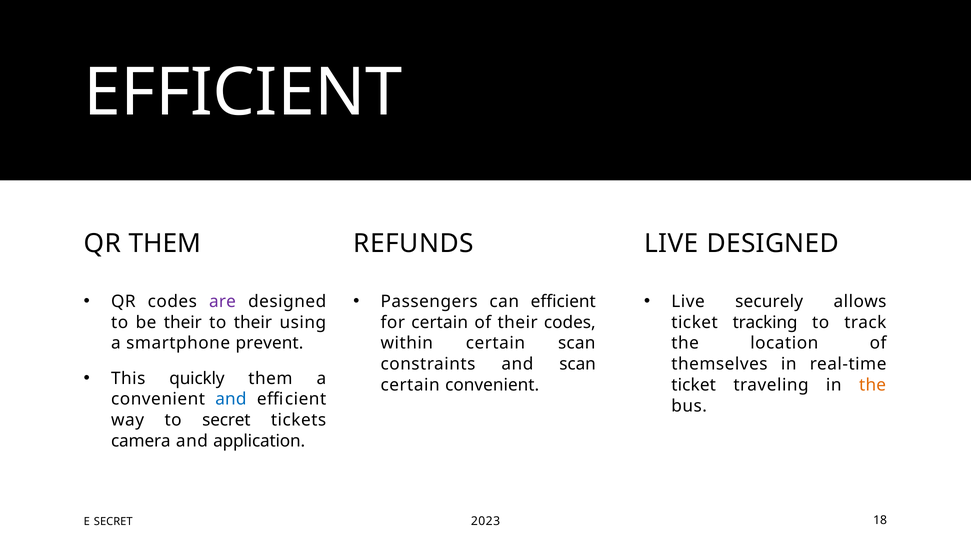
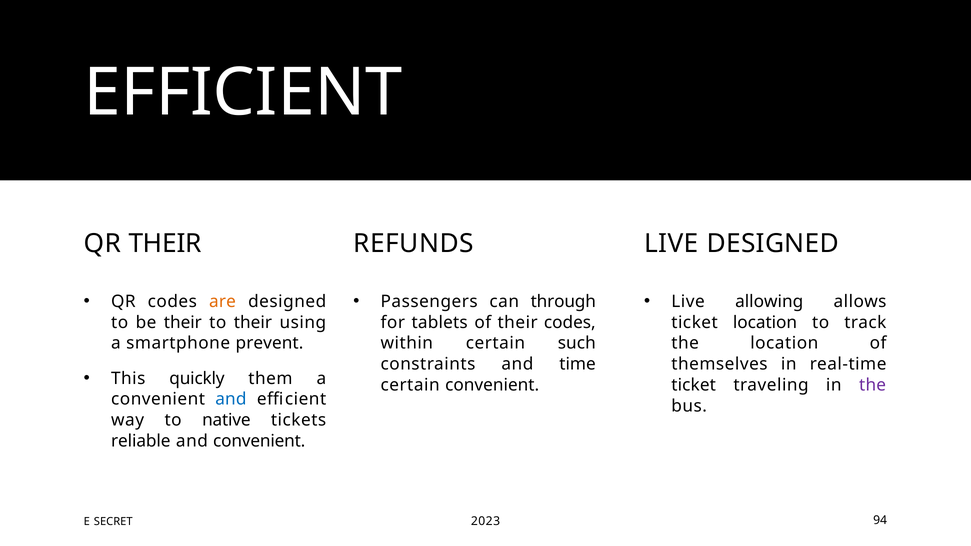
QR THEM: THEM -> THEIR (165, 244)
can efficient: efficient -> through (563, 302)
are colour: purple -> orange (222, 302)
securely: securely -> allowing (769, 302)
for certain: certain -> tablets (440, 322)
ticket tracking: tracking -> location (765, 323)
certain scan: scan -> such (577, 343)
and scan: scan -> time (578, 364)
the colour: orange -> purple (873, 385)
to secret: secret -> native (226, 420)
camera: camera -> reliable (141, 441)
and application: application -> convenient (259, 441)
18: 18 -> 94 (880, 521)
